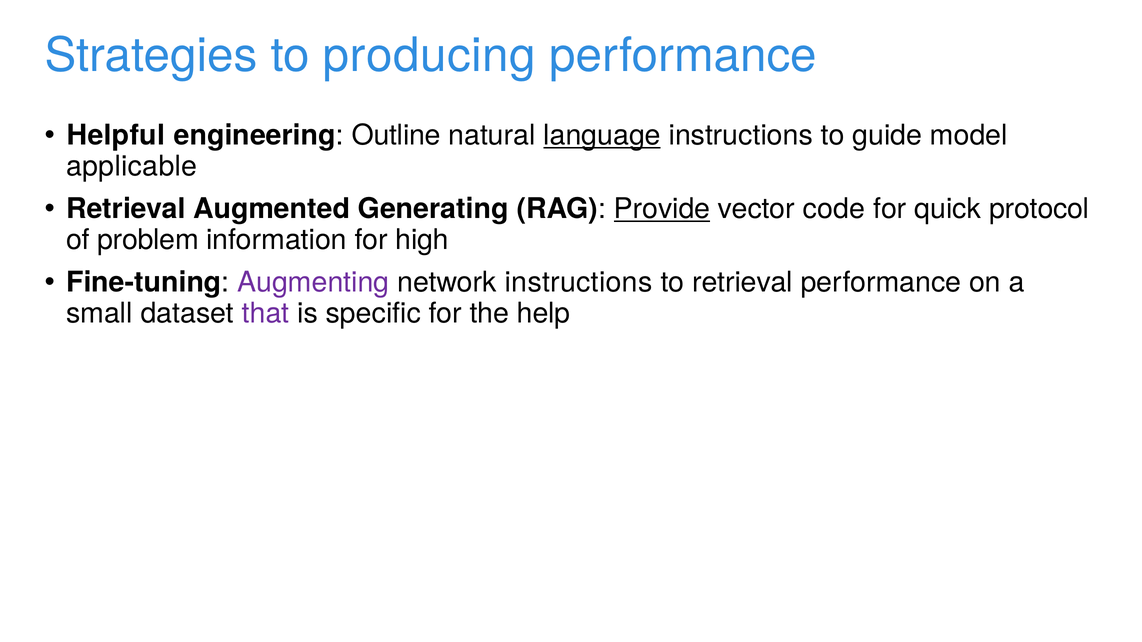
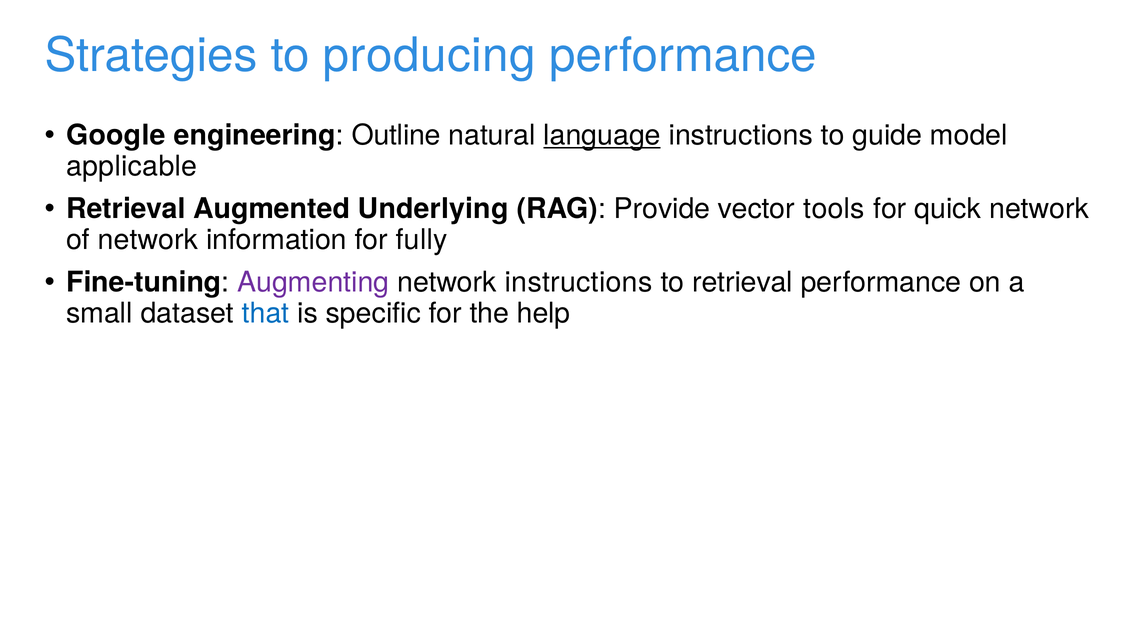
Helpful: Helpful -> Google (116, 136)
Generating: Generating -> Underlying (433, 209)
Provide underline: present -> none (662, 209)
code: code -> tools (834, 209)
quick protocol: protocol -> network (1039, 209)
of problem: problem -> network (148, 240)
high: high -> fully (422, 240)
that colour: purple -> blue (266, 314)
